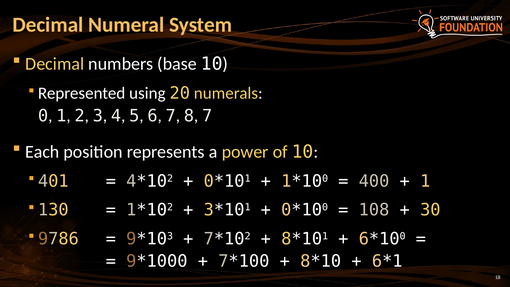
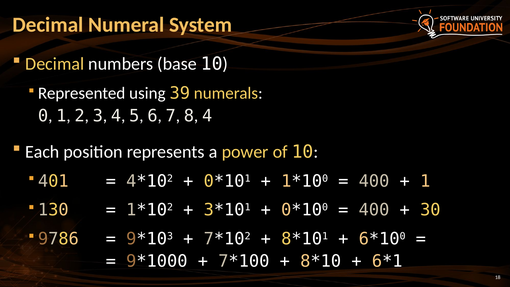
20: 20 -> 39 (180, 93)
8 7: 7 -> 4 (207, 116)
108: 108 -> 400 (374, 210)
